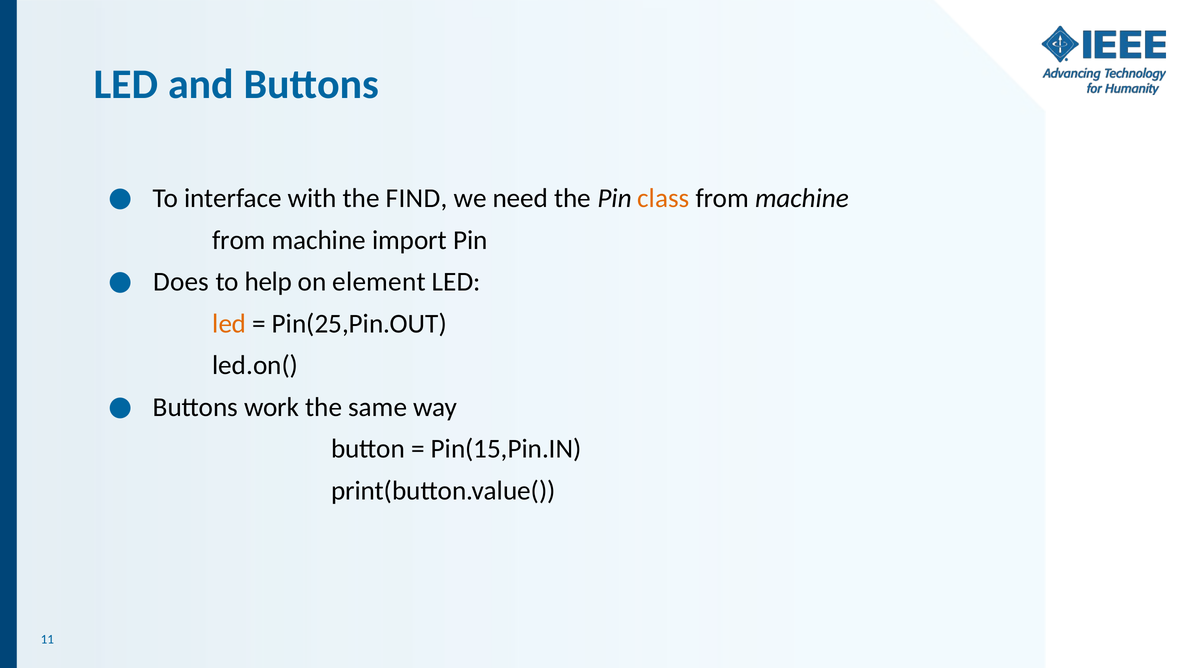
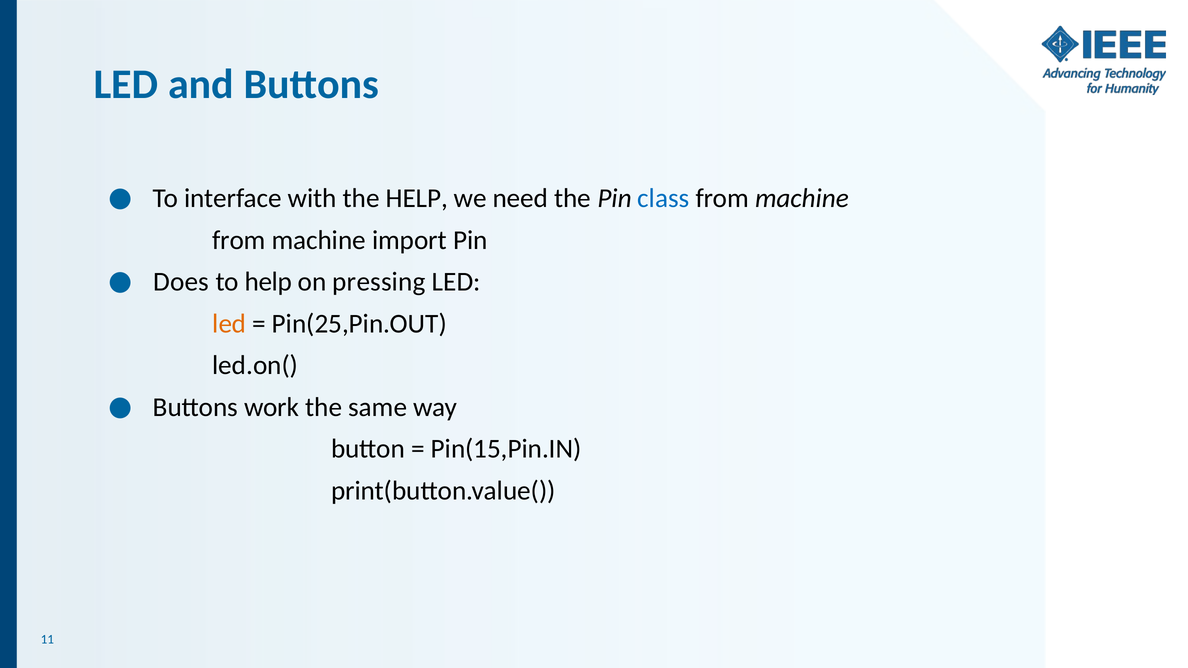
the FIND: FIND -> HELP (417, 198)
class colour: orange -> blue (663, 198)
element: element -> pressing (379, 282)
